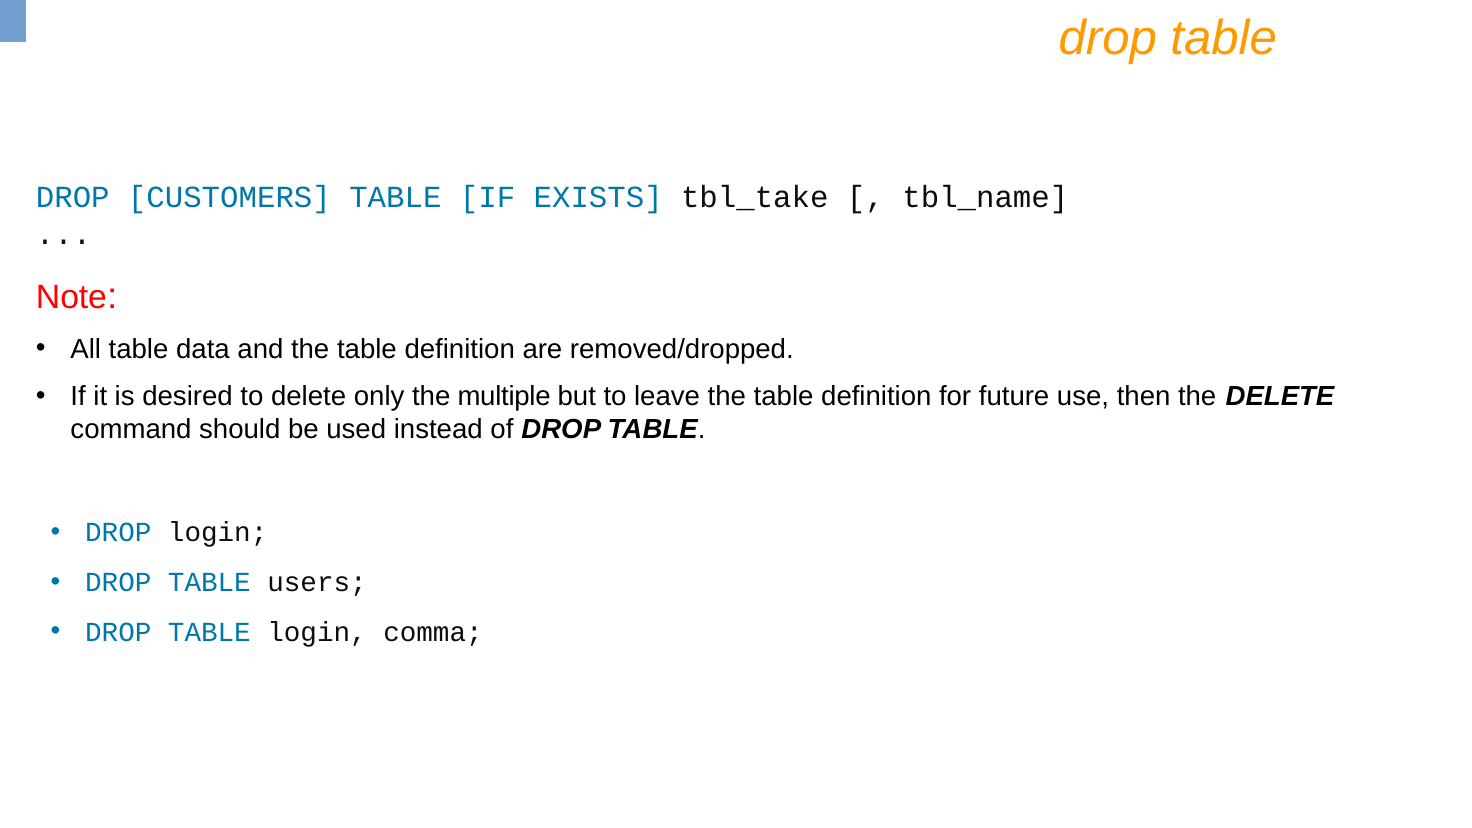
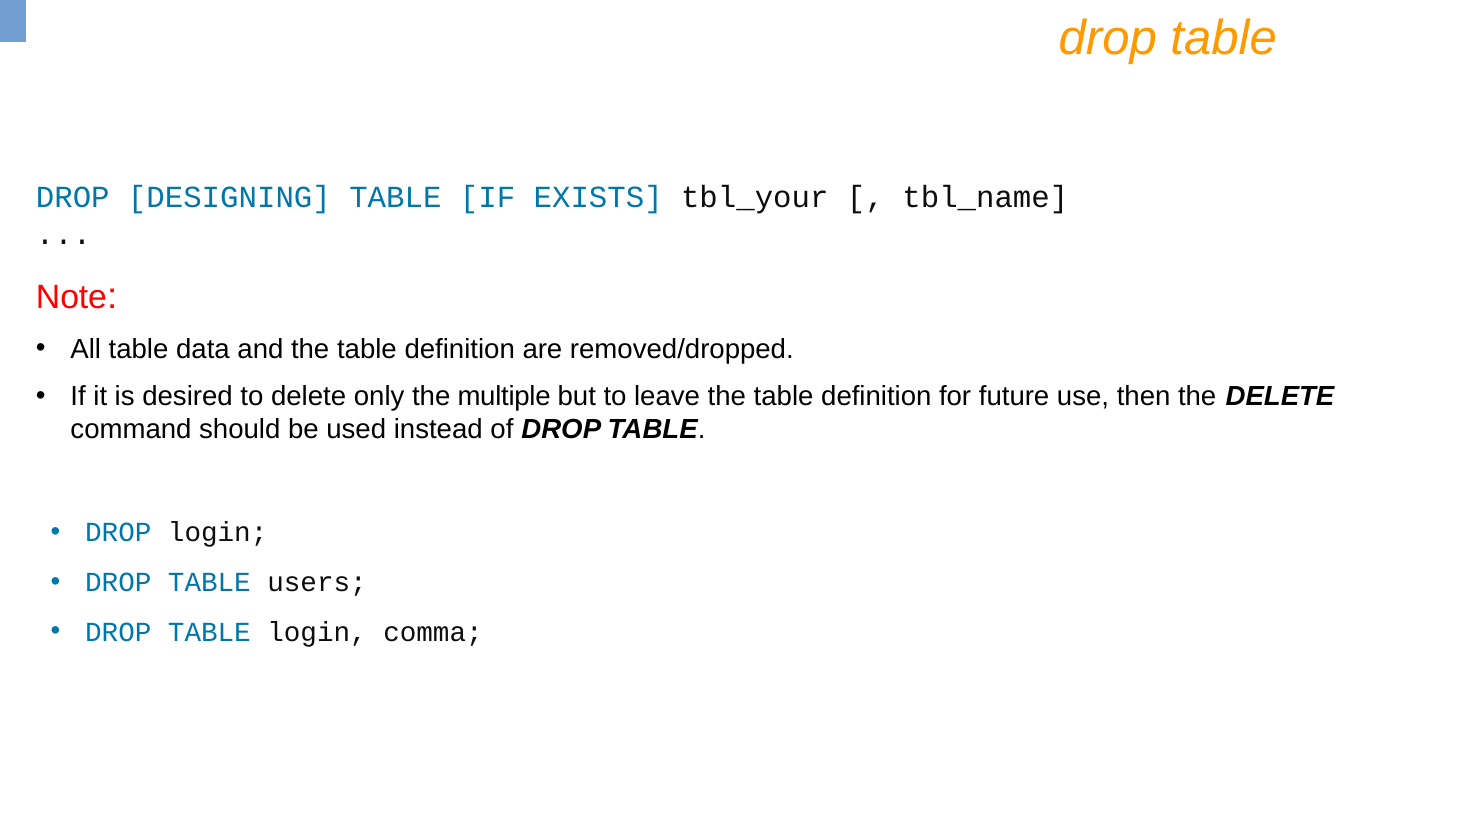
CUSTOMERS: CUSTOMERS -> DESIGNING (229, 197)
tbl_take: tbl_take -> tbl_your (755, 197)
